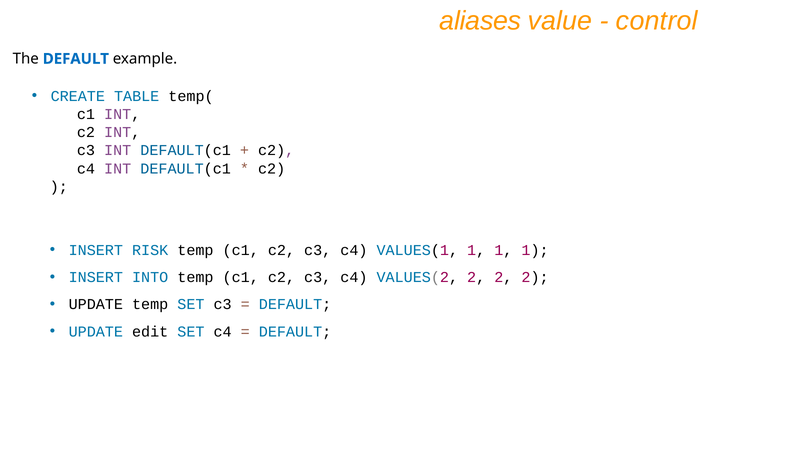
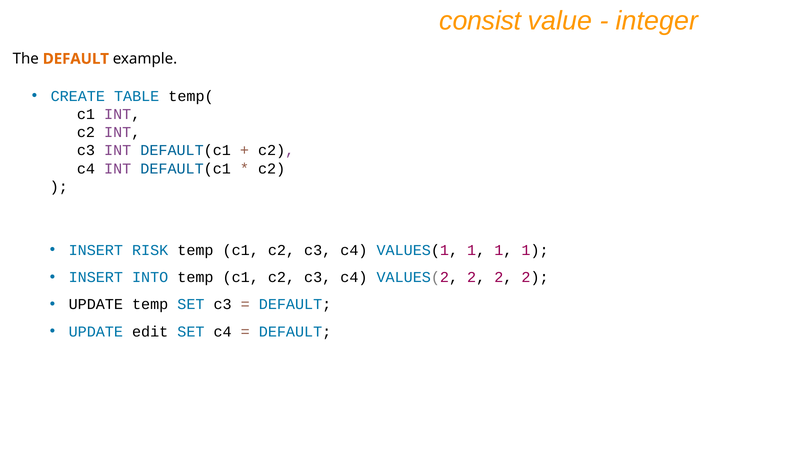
aliases: aliases -> consist (480, 21)
control: control -> integer (657, 21)
DEFAULT colour: blue -> orange (76, 59)
